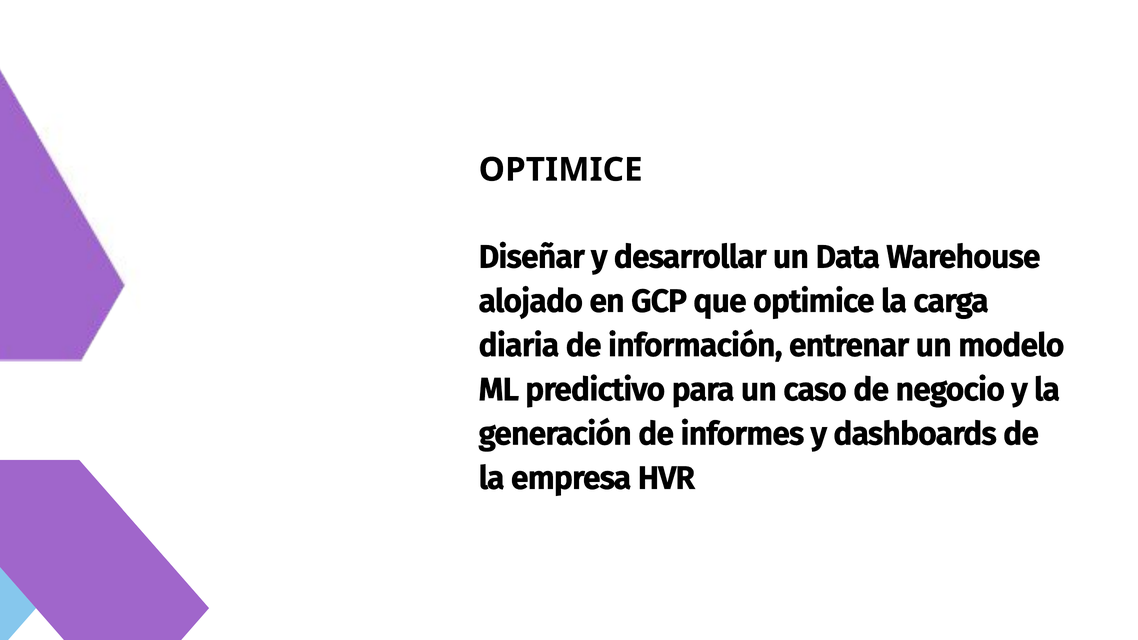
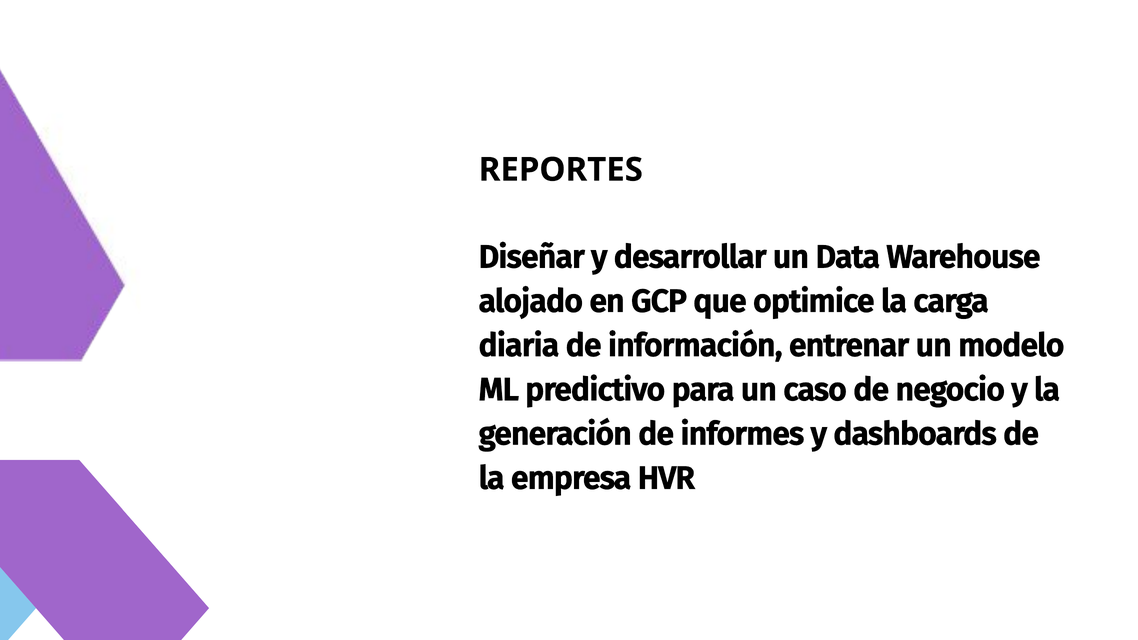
OPTIMICE: OPTIMICE -> REPORTES (561, 170)
